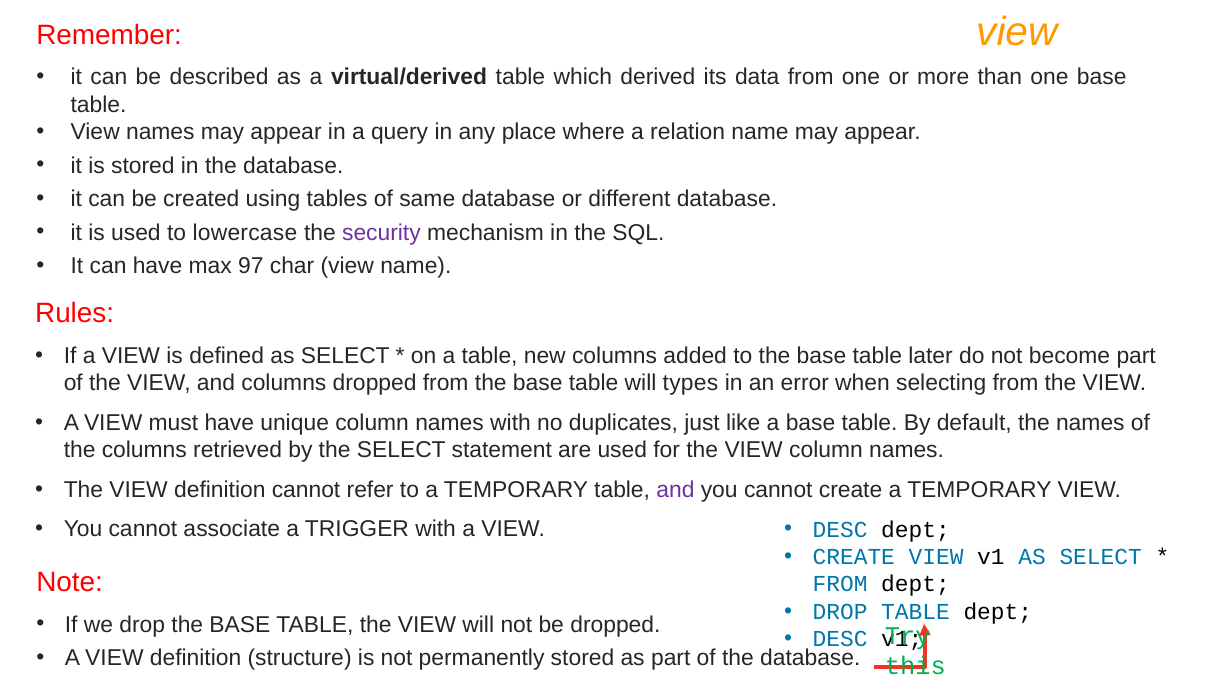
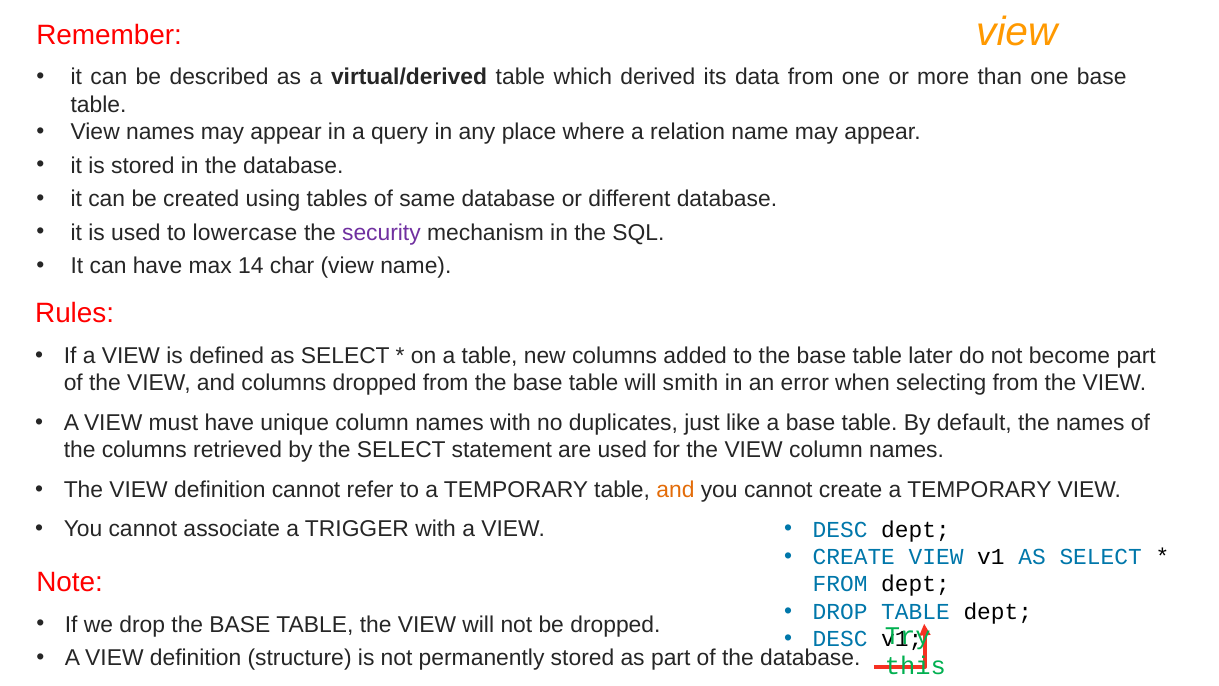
97: 97 -> 14 (251, 266)
types: types -> smith (690, 383)
and colour: purple -> orange (675, 490)
